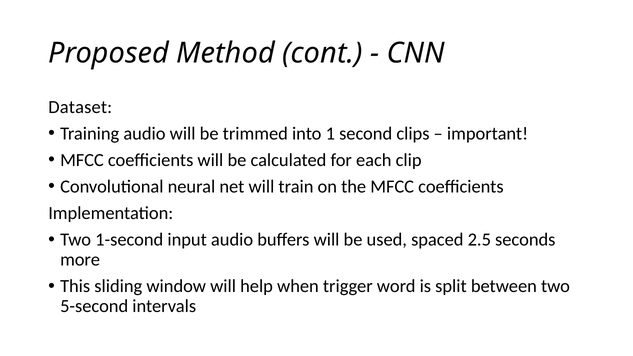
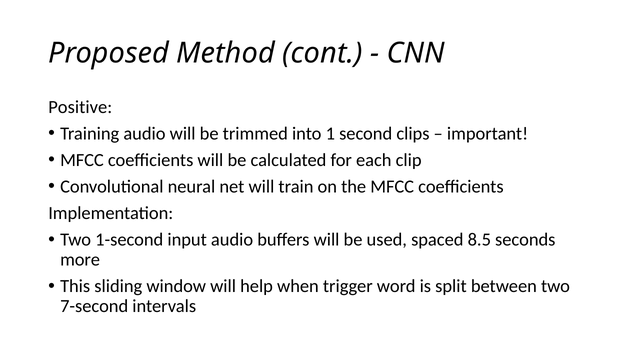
Dataset: Dataset -> Positive (80, 107)
2.5: 2.5 -> 8.5 (479, 240)
5-second: 5-second -> 7-second (94, 306)
